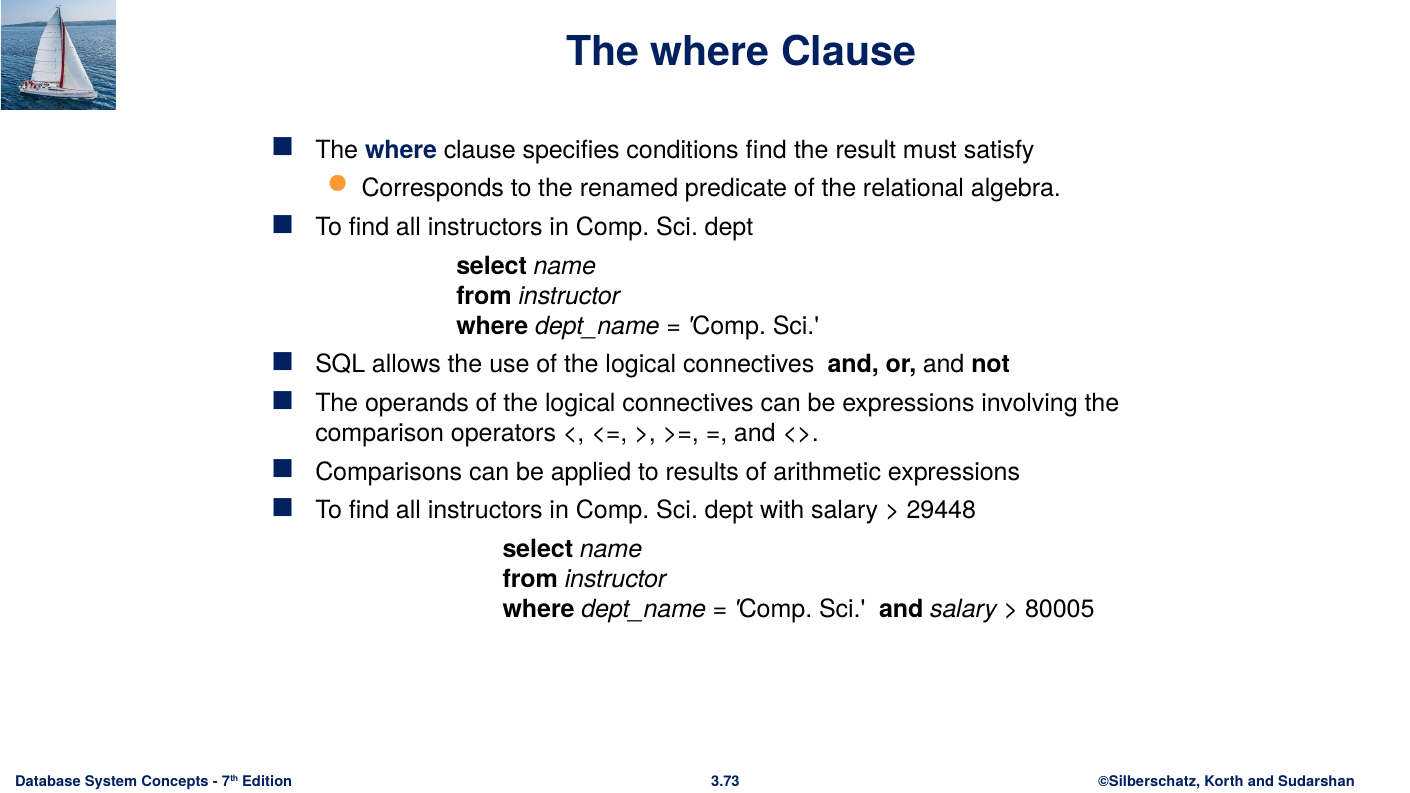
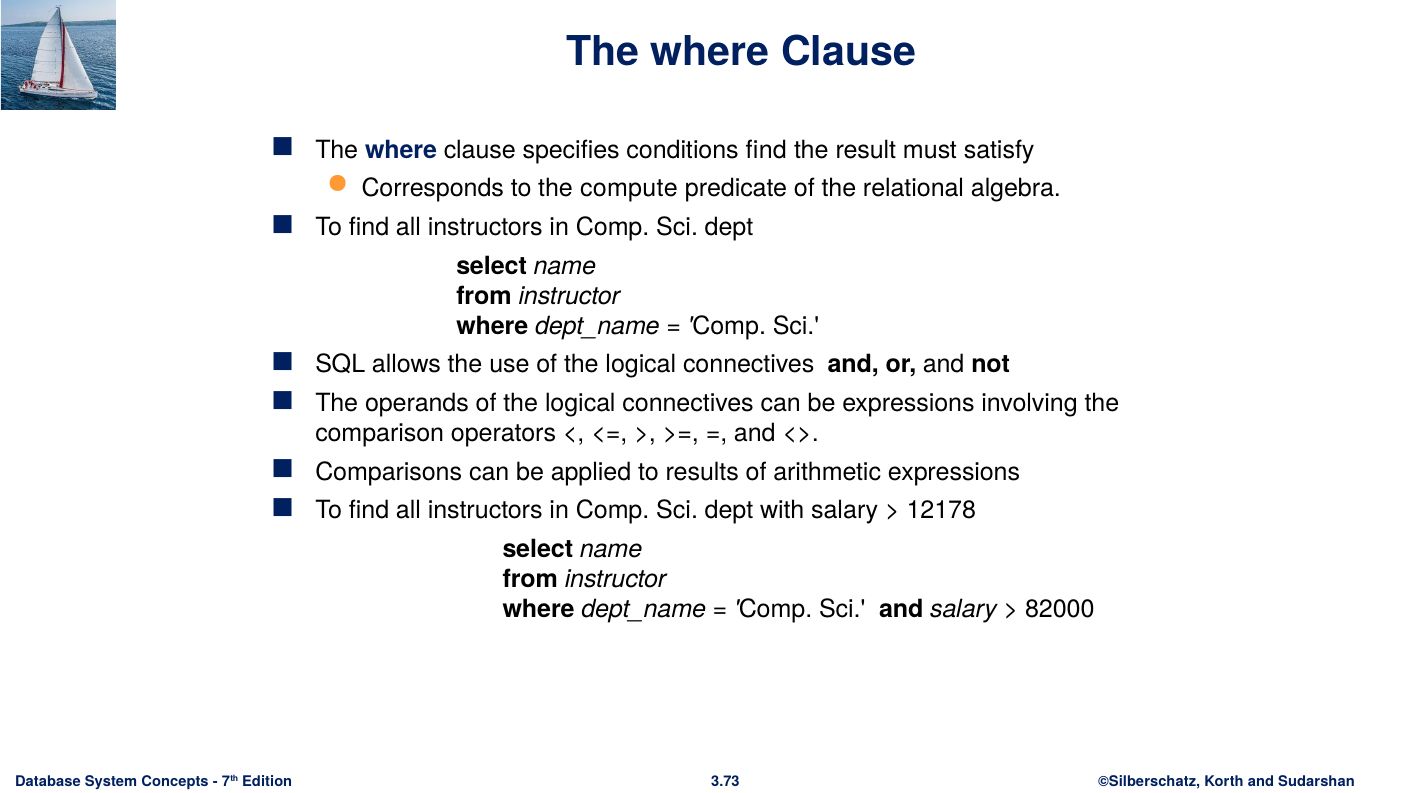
renamed: renamed -> compute (629, 189)
29448: 29448 -> 12178 (941, 511)
80005: 80005 -> 82000 (1060, 609)
